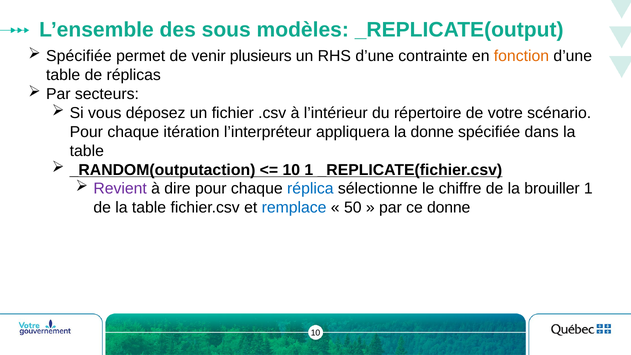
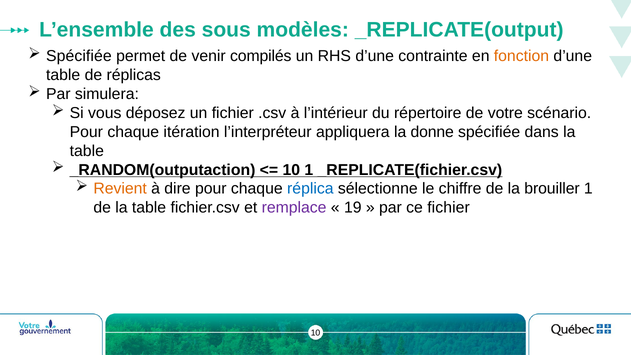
plusieurs: plusieurs -> compilés (261, 56)
secteurs: secteurs -> simulera (107, 94)
Revient colour: purple -> orange (120, 189)
remplace colour: blue -> purple (294, 208)
50: 50 -> 19 (353, 208)
ce donne: donne -> fichier (449, 208)
